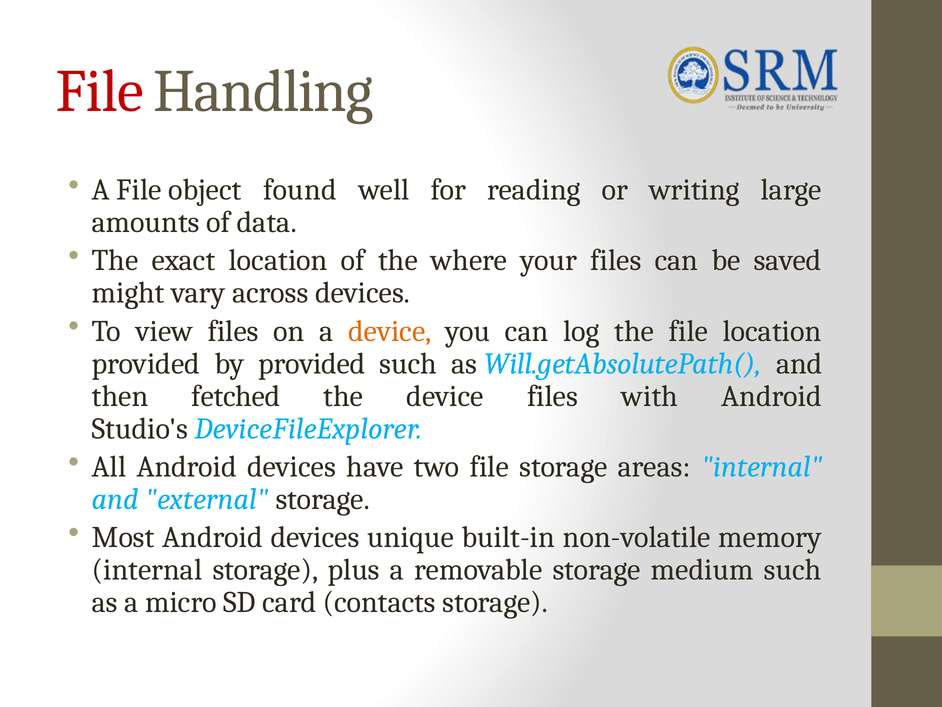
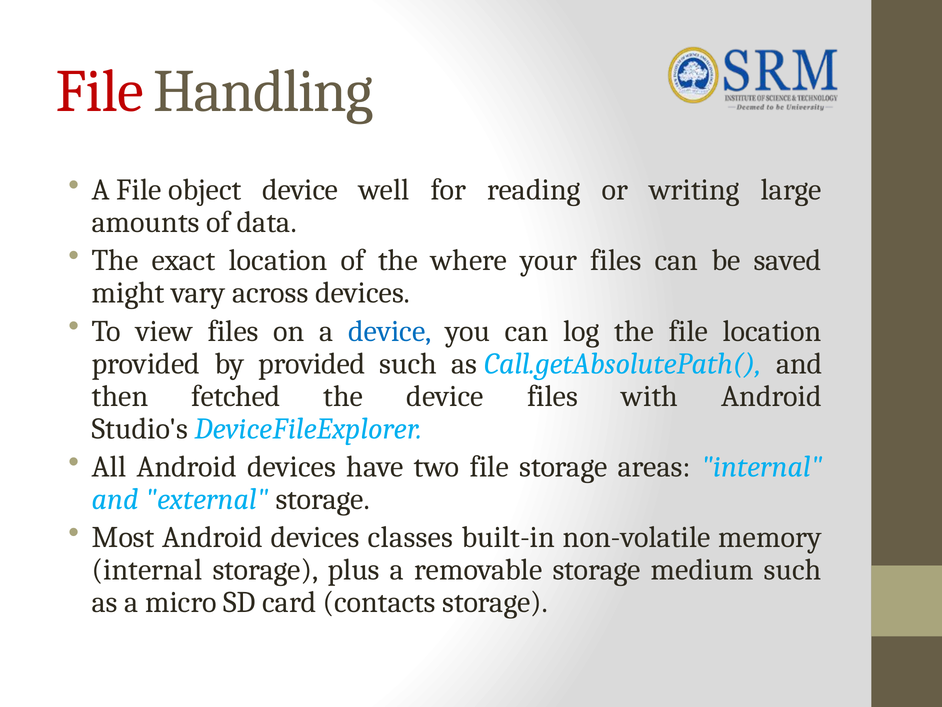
object found: found -> device (300, 190)
device colour: orange -> blue (390, 331)
Will.getAbsolutePath(: Will.getAbsolutePath( -> Call.getAbsolutePath( (623, 363)
unique: unique -> classes (410, 537)
